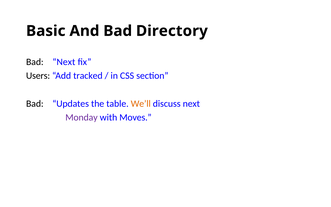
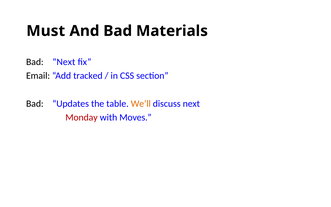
Basic: Basic -> Must (46, 31)
Directory: Directory -> Materials (172, 31)
Users: Users -> Email (38, 76)
Monday colour: purple -> red (81, 117)
